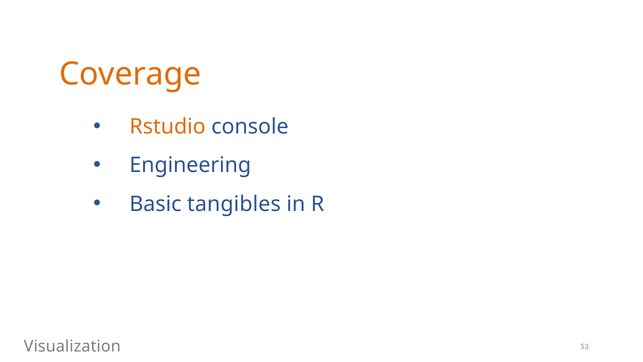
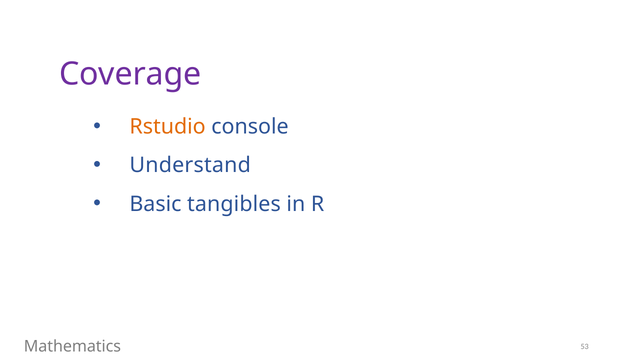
Coverage colour: orange -> purple (130, 74)
Engineering: Engineering -> Understand (190, 165)
Visualization: Visualization -> Mathematics (72, 346)
